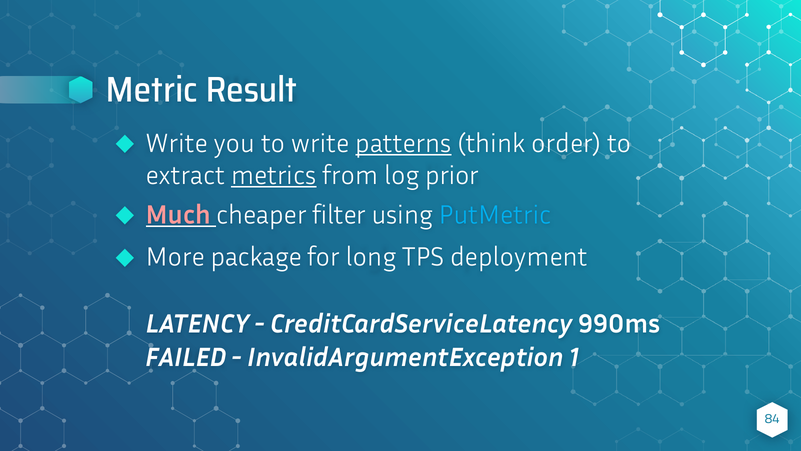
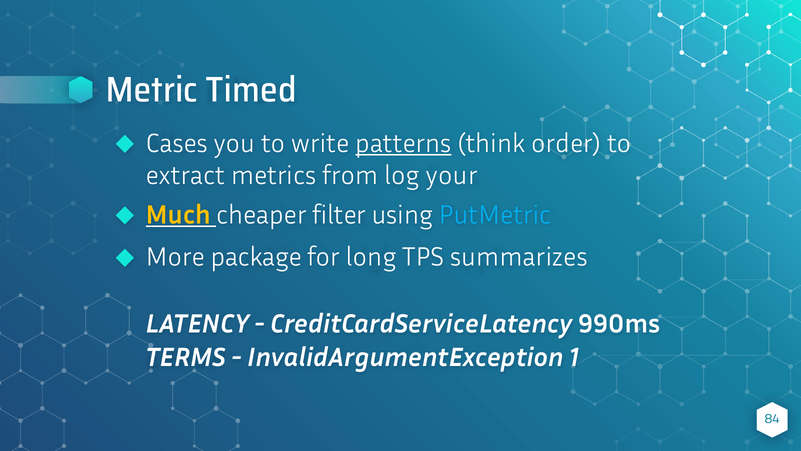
Result: Result -> Timed (251, 90)
Write: Write -> Cases (177, 143)
metrics underline: present -> none (274, 175)
prior: prior -> your (452, 175)
Much colour: pink -> yellow (178, 215)
deployment: deployment -> summarizes (519, 257)
FAILED: FAILED -> TERMS (186, 357)
